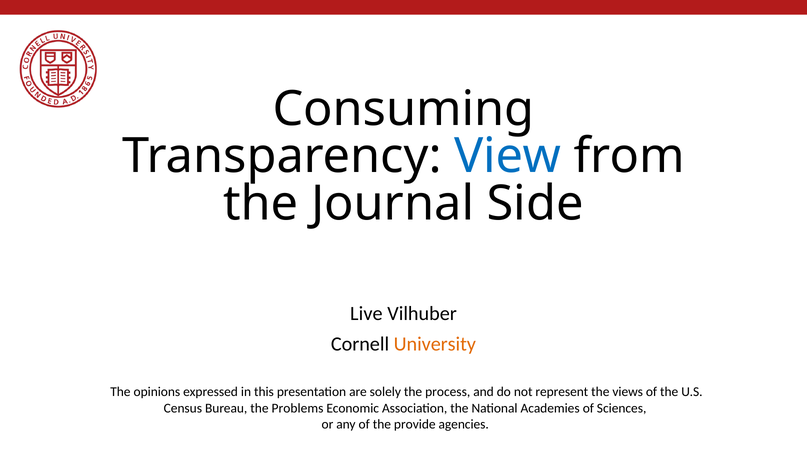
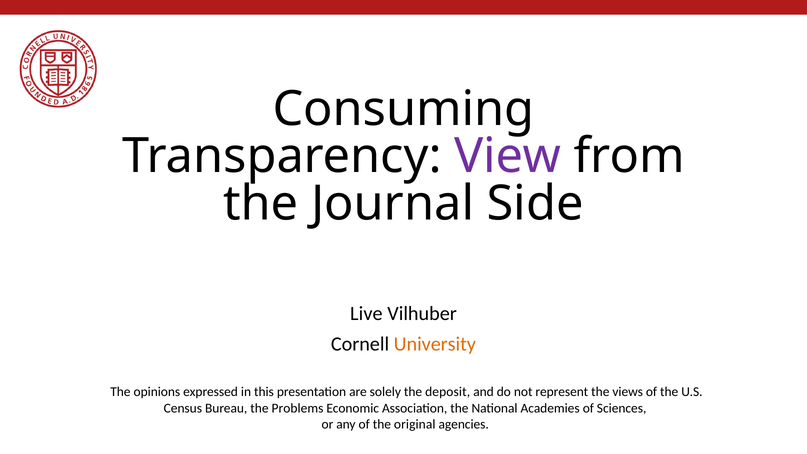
View colour: blue -> purple (508, 156)
process: process -> deposit (448, 392)
provide: provide -> original (415, 424)
